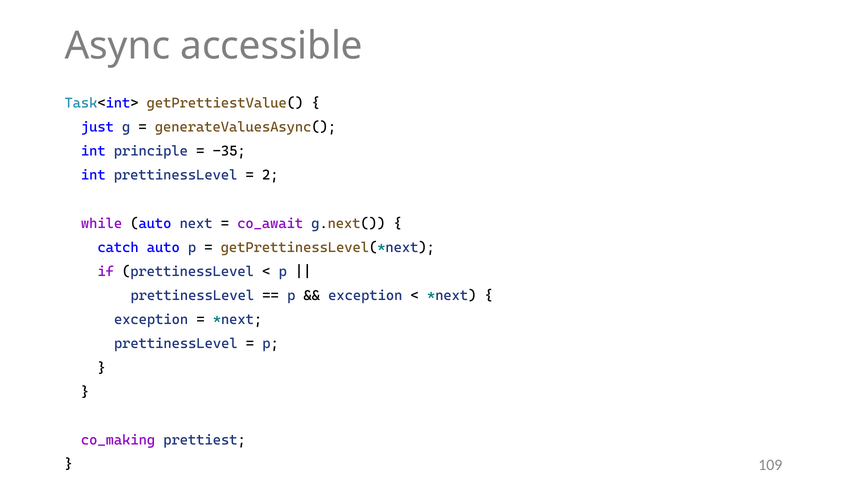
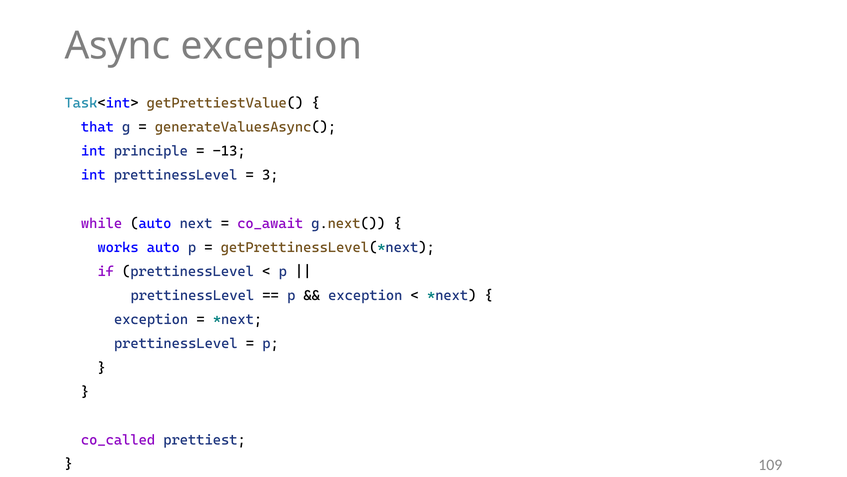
Async accessible: accessible -> exception (271, 46)
just: just -> that (97, 127)
-35: -35 -> -13 (229, 151)
2: 2 -> 3 (270, 175)
catch: catch -> works (118, 247)
co_making: co_making -> co_called (118, 440)
